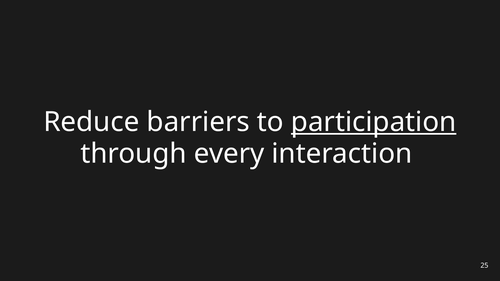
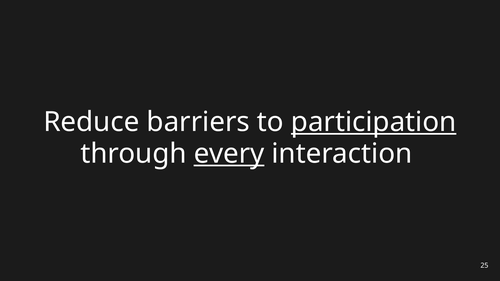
every underline: none -> present (229, 154)
